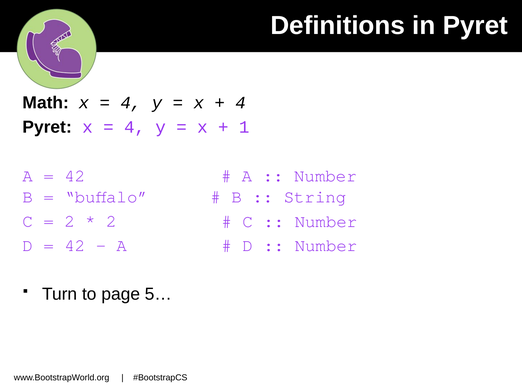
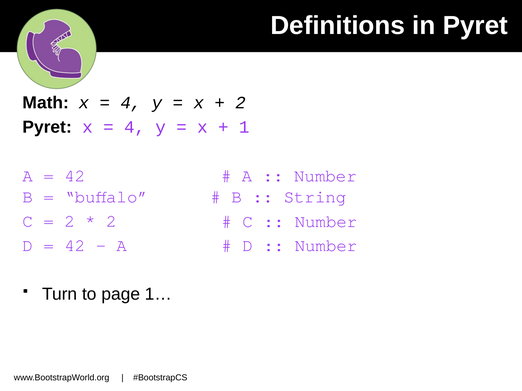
4: 4 -> 2 (241, 103)
5…: 5… -> 1… (159, 294)
